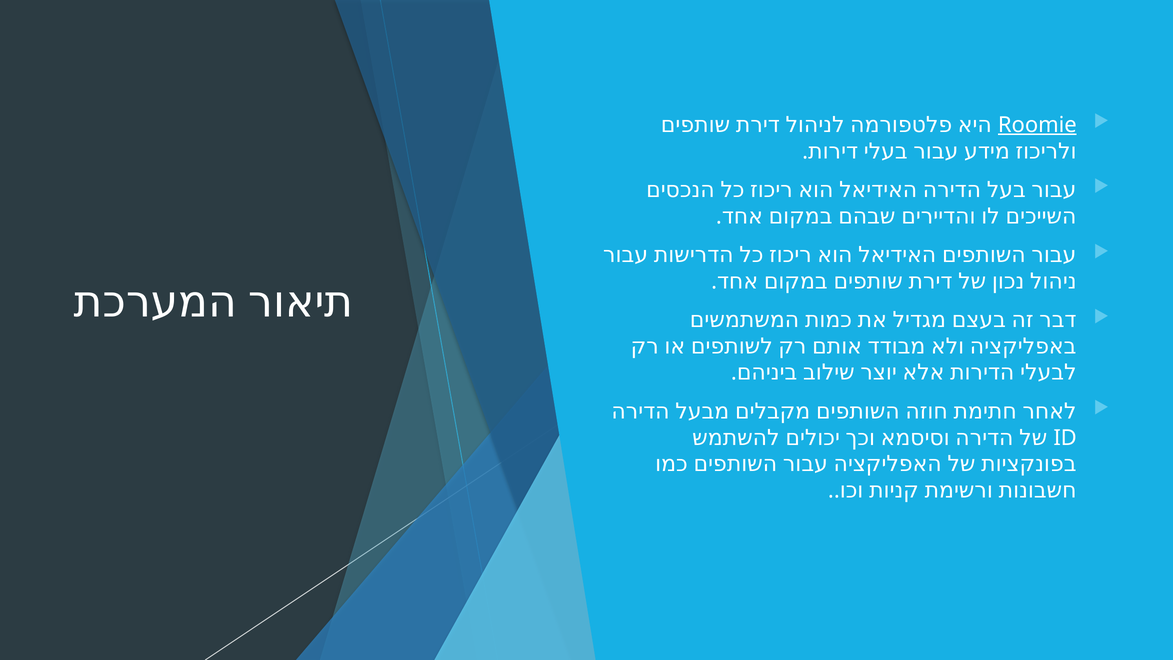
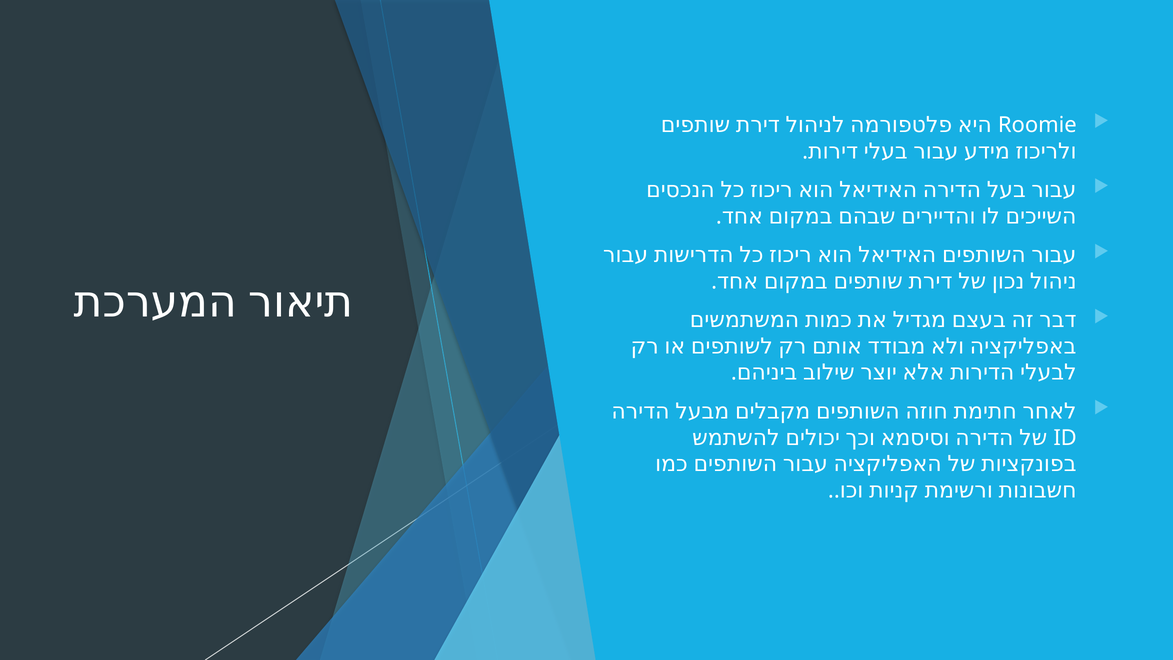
Roomie underline: present -> none (1037, 125)
